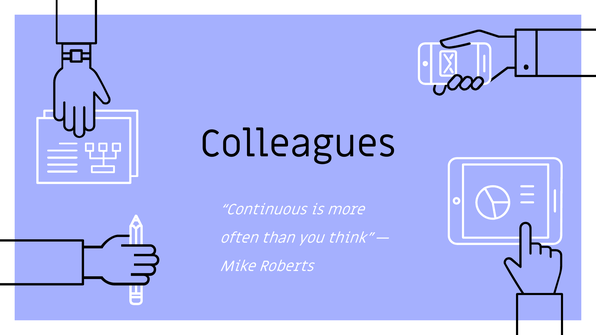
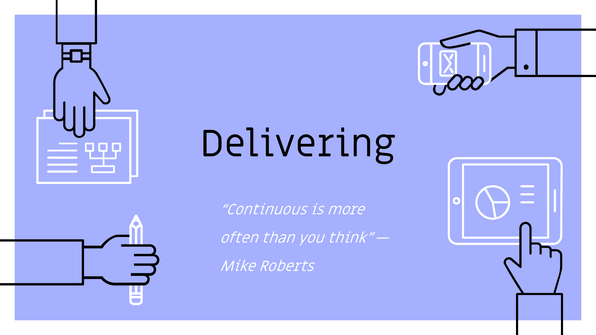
Colleagues: Colleagues -> Delivering (298, 144)
